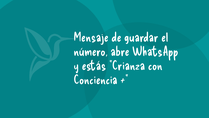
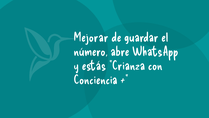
Mensaje: Mensaje -> Mejorar (91, 37)
